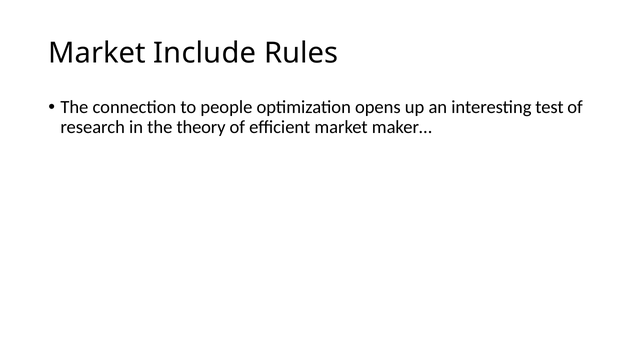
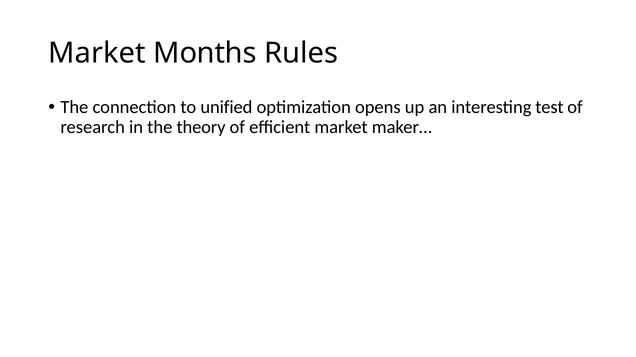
Include: Include -> Months (205, 53)
people: people -> unified (226, 108)
